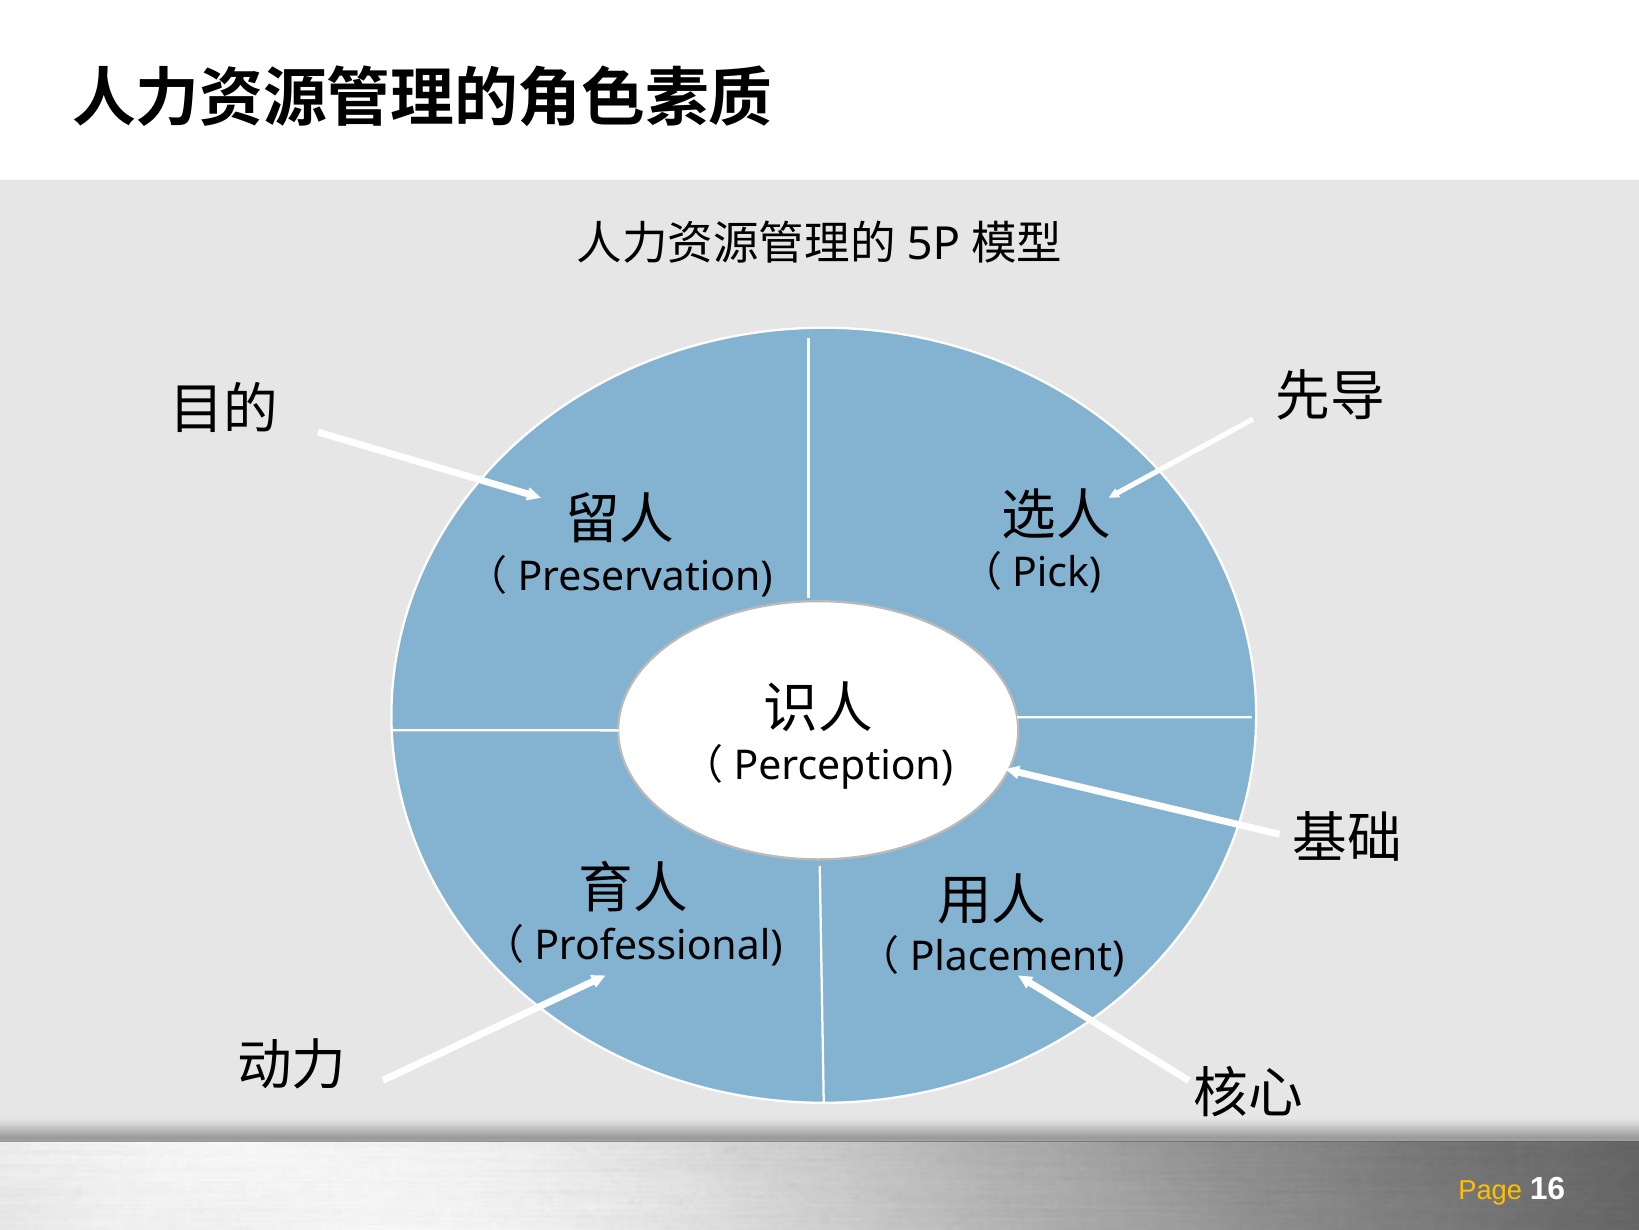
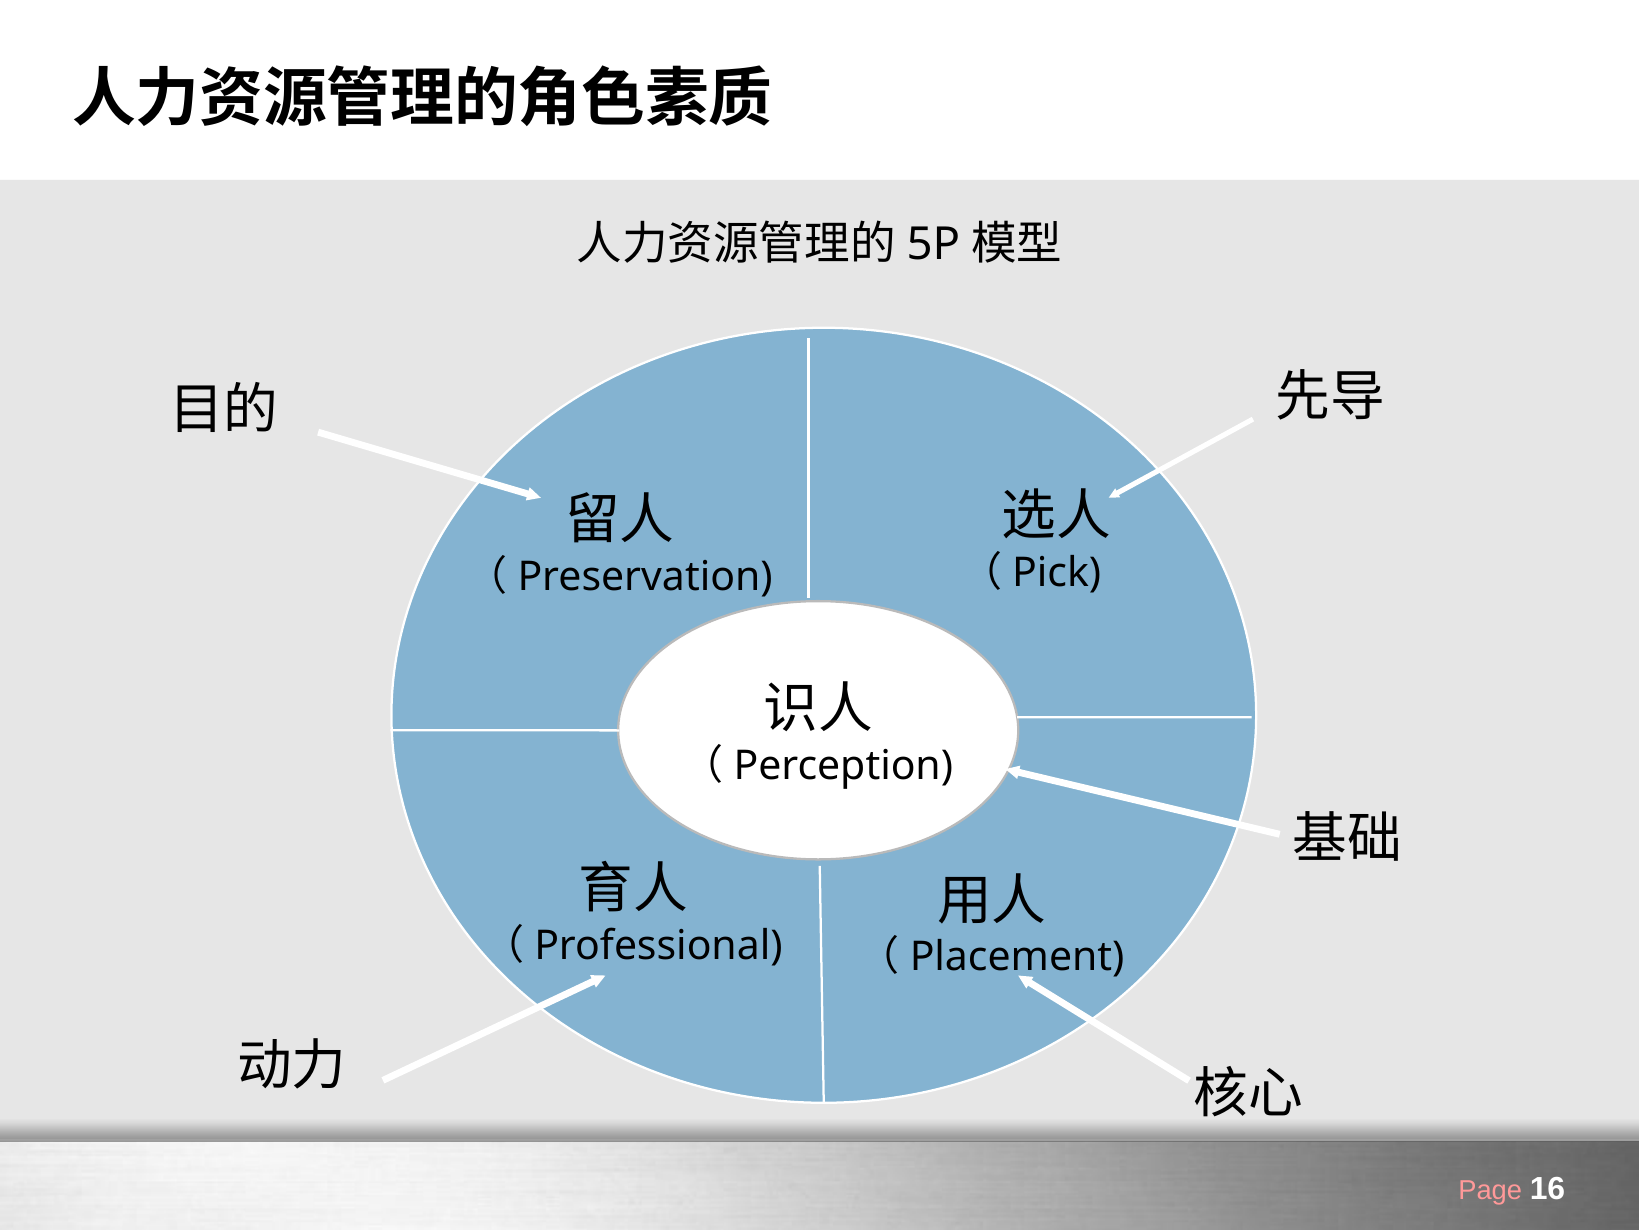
Page colour: yellow -> pink (1490, 1190)
